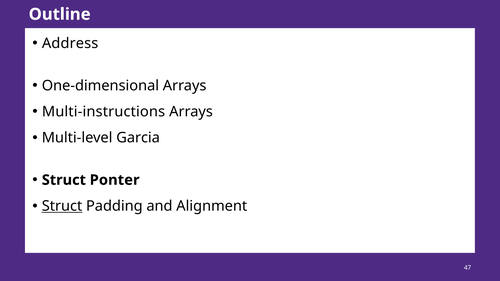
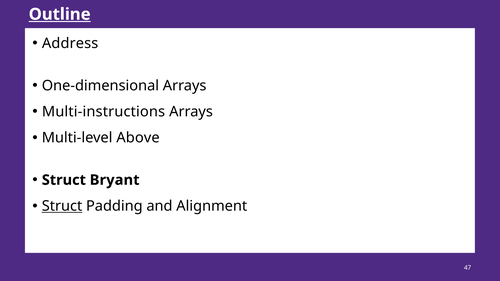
Outline underline: none -> present (60, 14)
Garcia: Garcia -> Above (138, 138)
Ponter: Ponter -> Bryant (115, 180)
